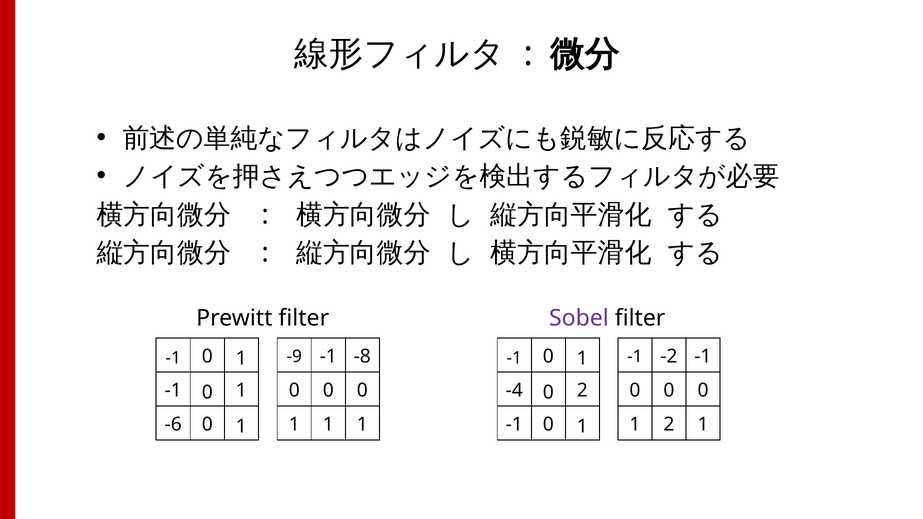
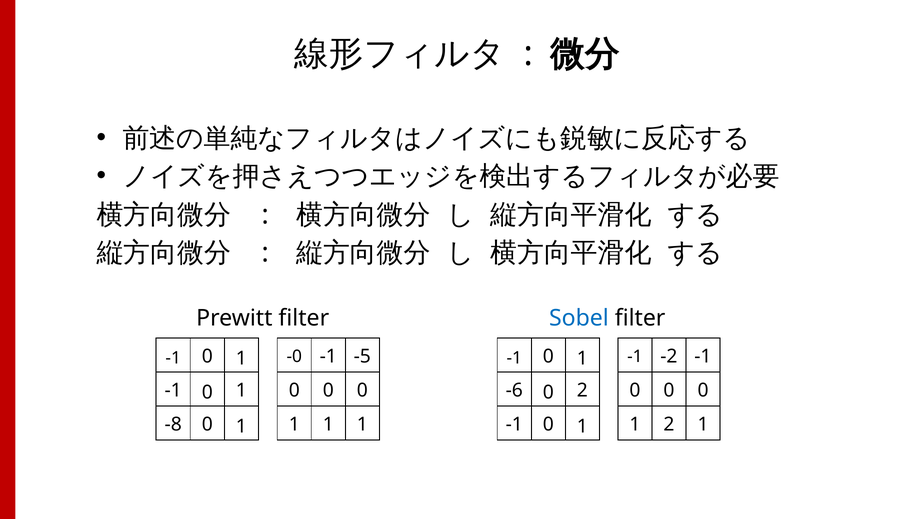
Sobel colour: purple -> blue (579, 318)
-8: -8 -> -5 (362, 357)
-9: -9 -> -0 (294, 356)
-4: -4 -> -6 (514, 391)
-6: -6 -> -8 (173, 425)
